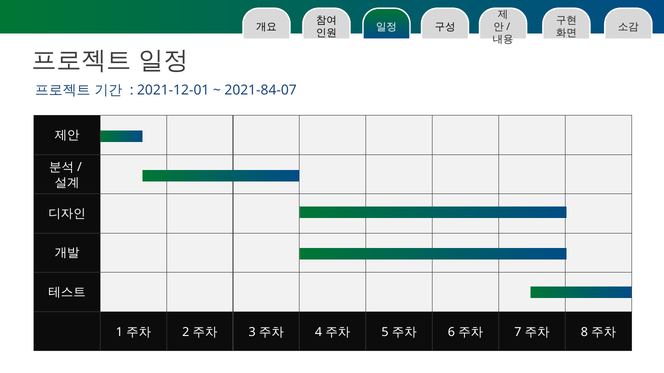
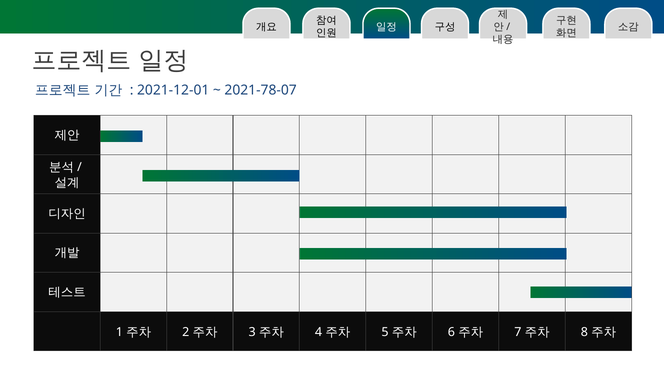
2021-84-07: 2021-84-07 -> 2021-78-07 (261, 90)
